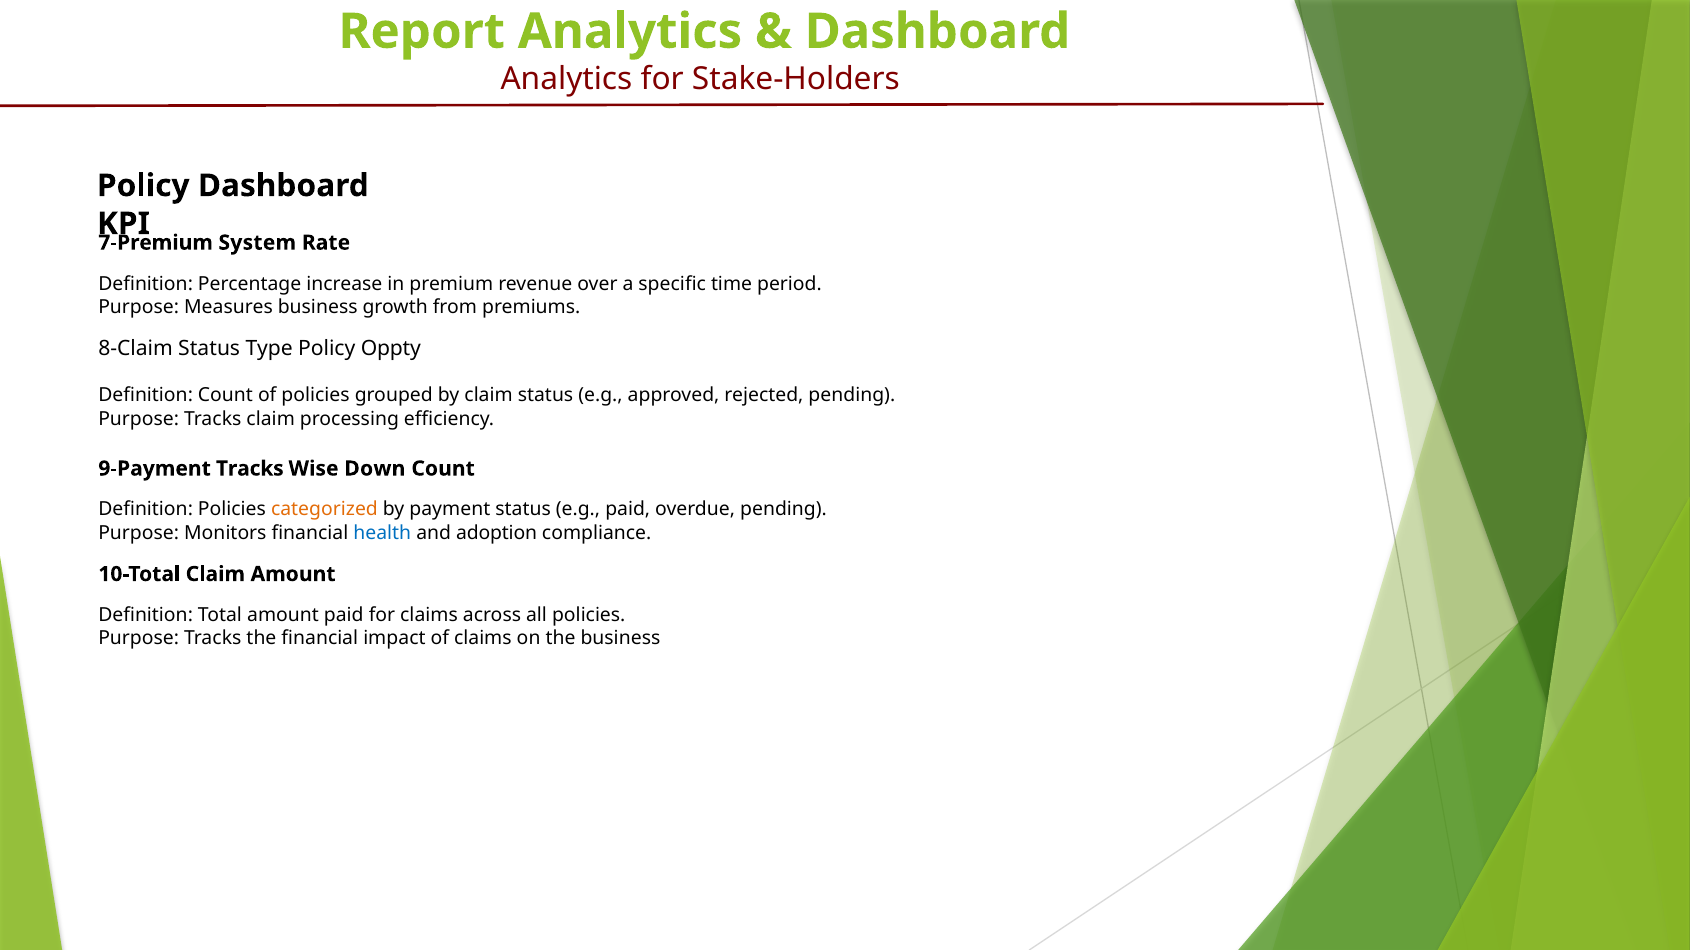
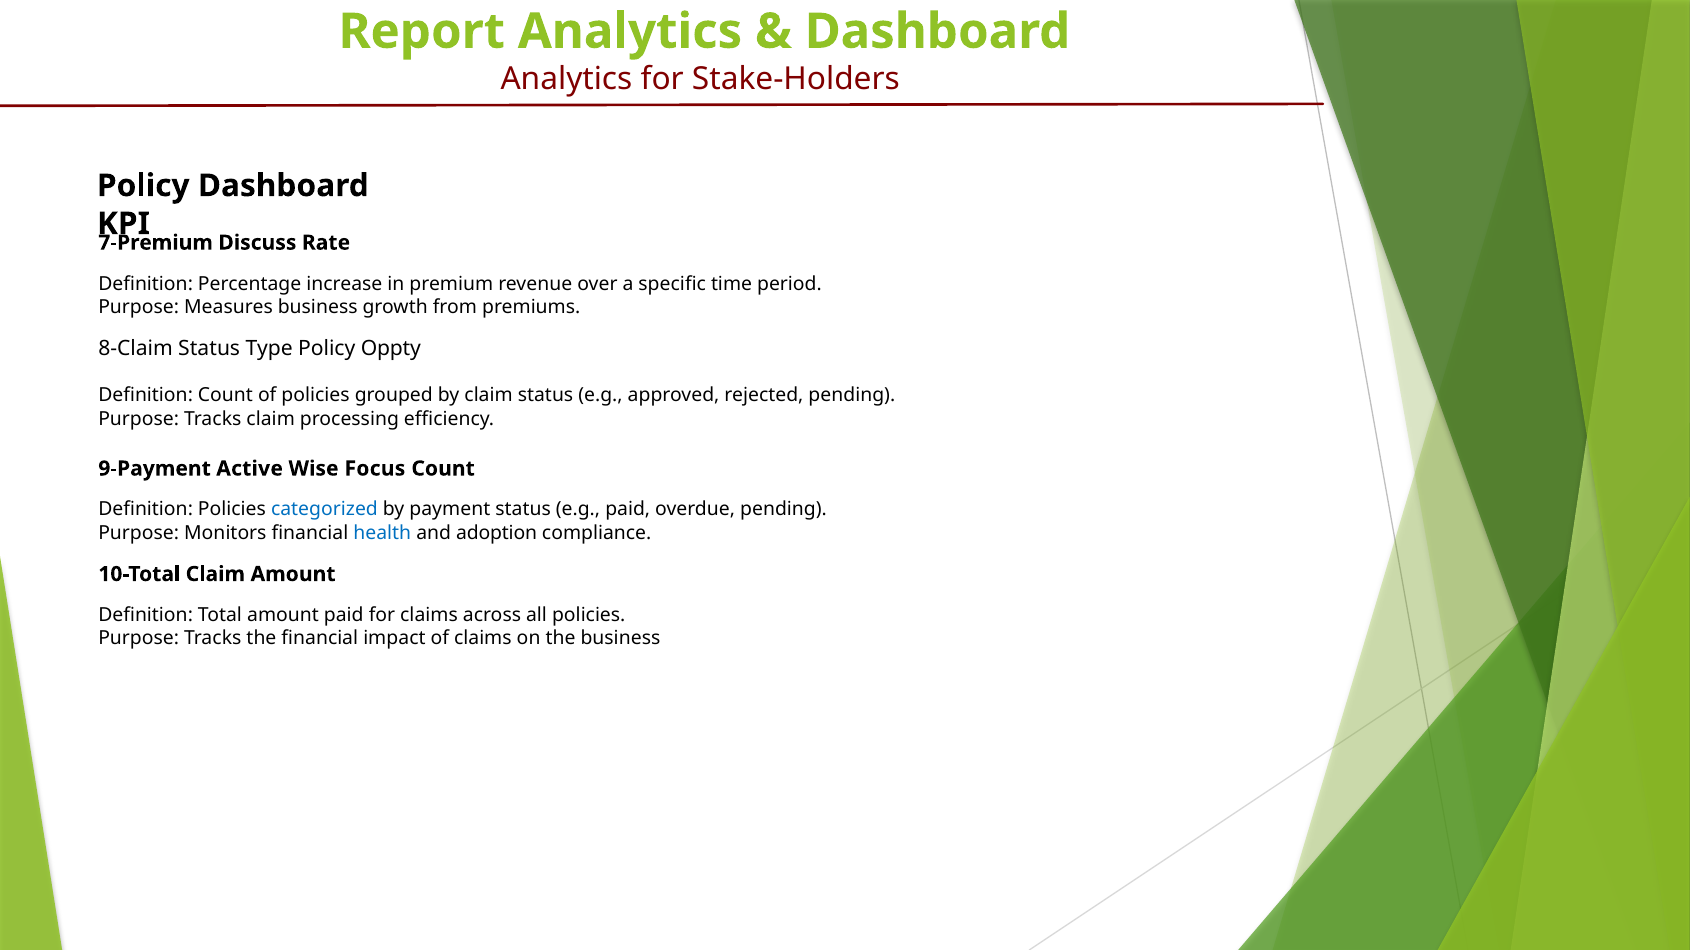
System: System -> Discuss (257, 243)
9-Payment Tracks: Tracks -> Active (250, 469)
Down: Down -> Focus (375, 469)
categorized colour: orange -> blue (324, 510)
